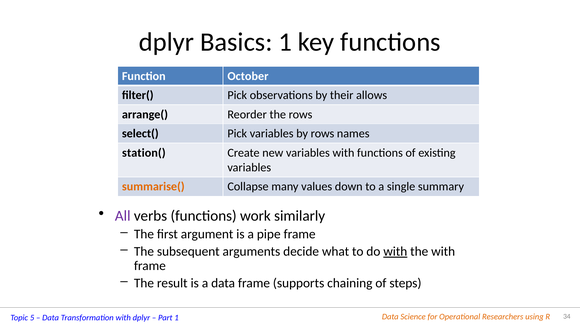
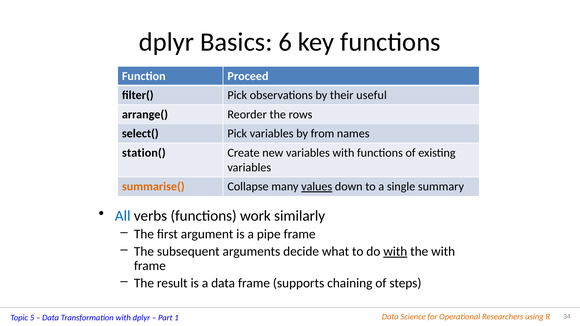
Basics 1: 1 -> 6 (285, 42)
October: October -> Proceed (248, 76)
allows: allows -> useful (372, 95)
by rows: rows -> from (323, 134)
values underline: none -> present (317, 187)
All colour: purple -> blue (123, 216)
